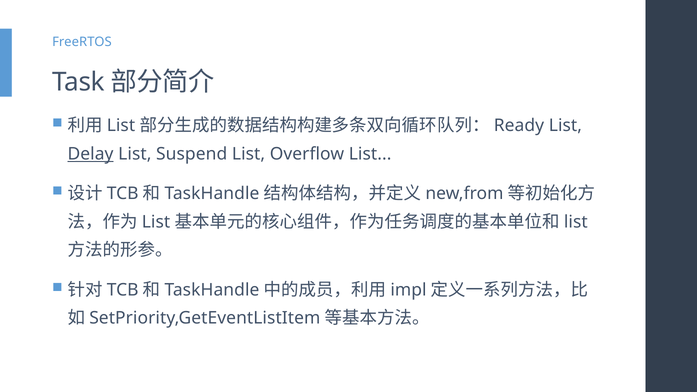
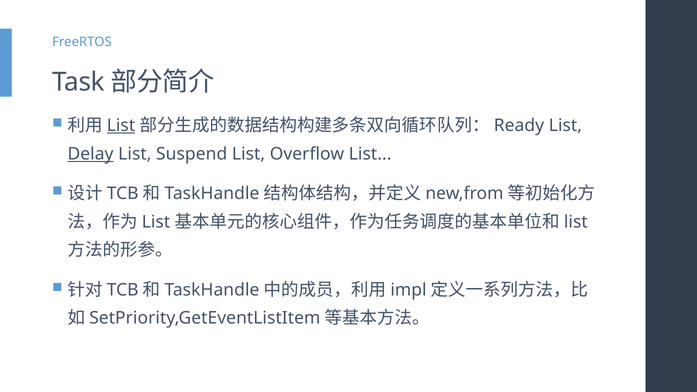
List underline: none -> present (121, 126)
